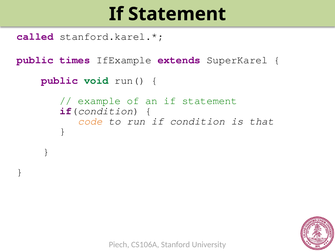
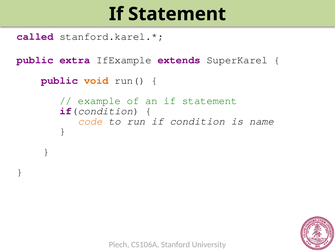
times: times -> extra (75, 60)
void colour: green -> orange (96, 81)
that: that -> name (262, 121)
